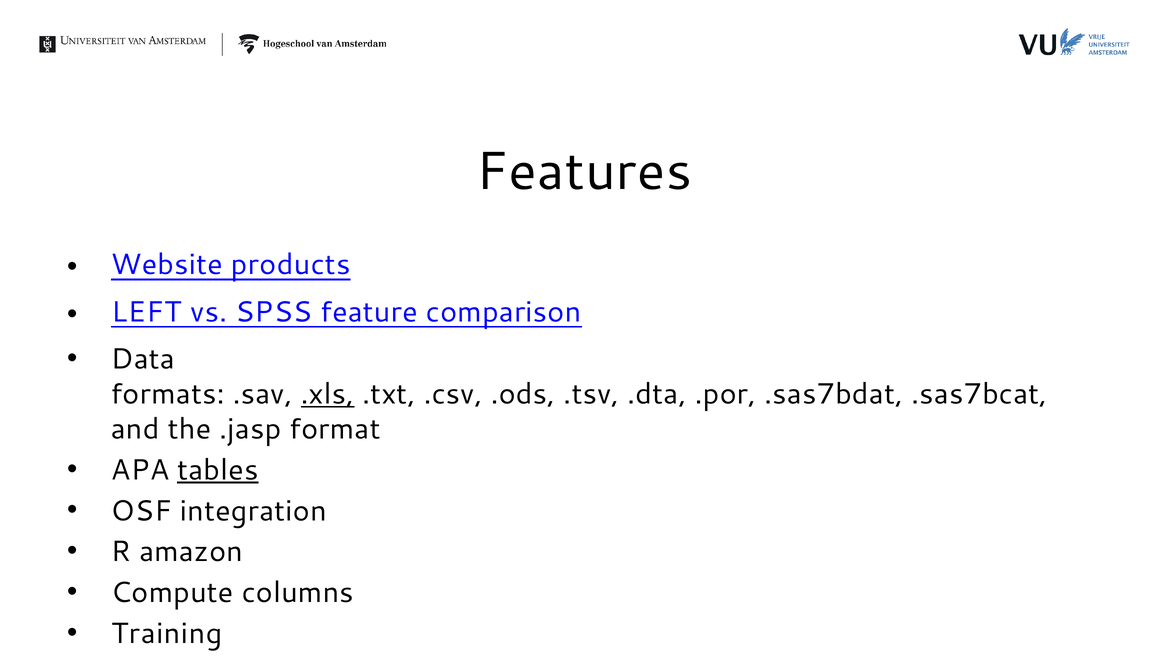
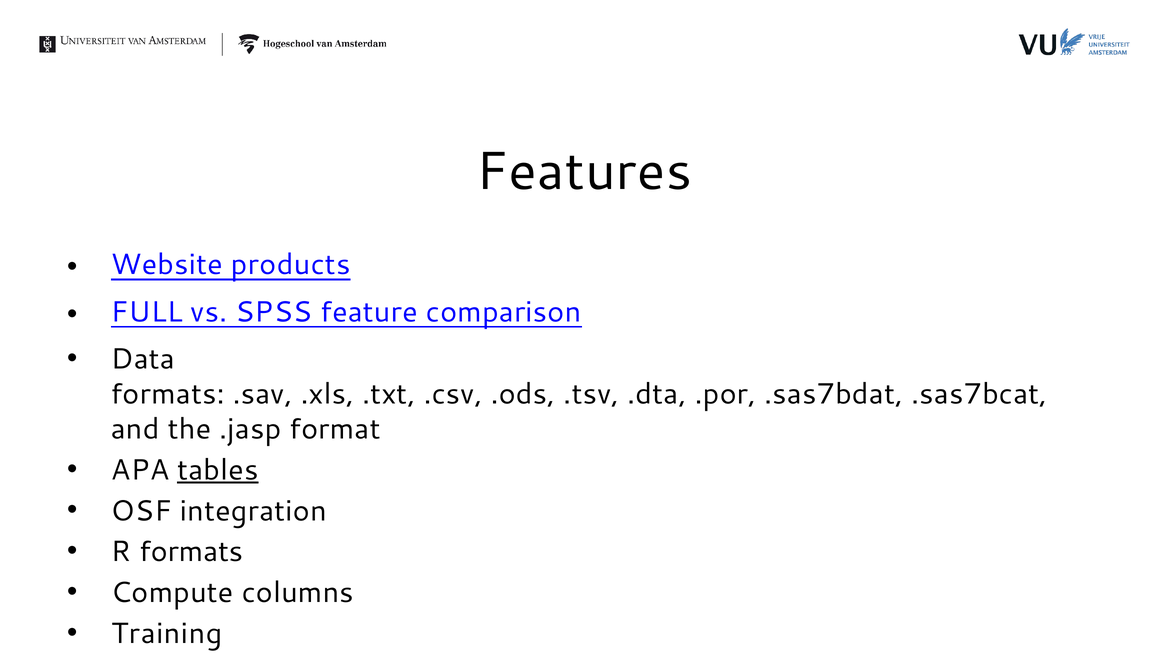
LEFT: LEFT -> FULL (147, 312)
.xls underline: present -> none (328, 394)
R amazon: amazon -> formats (191, 552)
